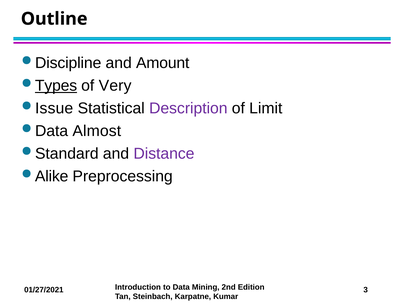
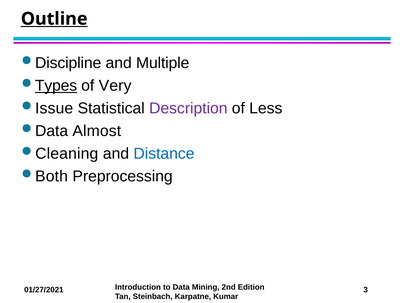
Outline underline: none -> present (54, 19)
Amount: Amount -> Multiple (163, 63)
Limit: Limit -> Less (266, 108)
Standard: Standard -> Cleaning (67, 154)
Distance colour: purple -> blue (164, 154)
Alike: Alike -> Both (52, 176)
